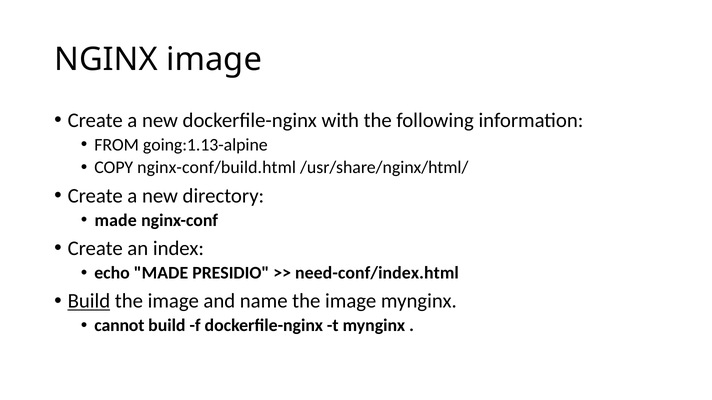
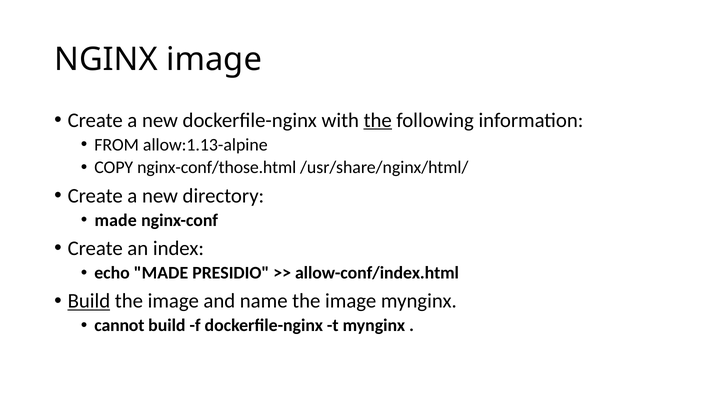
the underline: none -> present (378, 120)
going:1.13-alpine: going:1.13-alpine -> allow:1.13-alpine (205, 145)
nginx-conf/build.html: nginx-conf/build.html -> nginx-conf/those.html (217, 168)
need-conf/index.html: need-conf/index.html -> allow-conf/index.html (377, 273)
